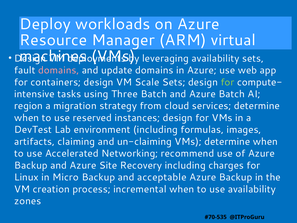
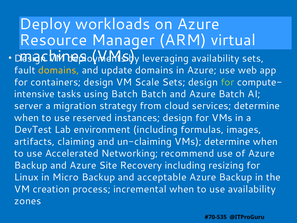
domains colour: pink -> yellow (59, 70)
using Three: Three -> Batch (125, 94)
region: region -> server (28, 106)
charges: charges -> resizing (226, 165)
